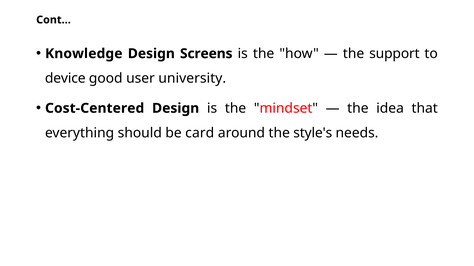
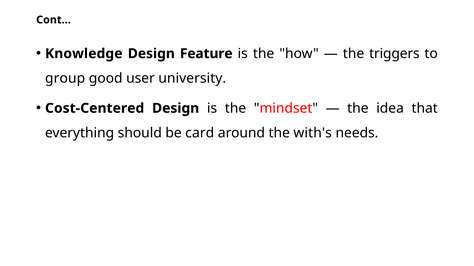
Screens: Screens -> Feature (206, 54)
support: support -> triggers (394, 54)
device: device -> group (65, 79)
style's: style's -> with's (313, 133)
